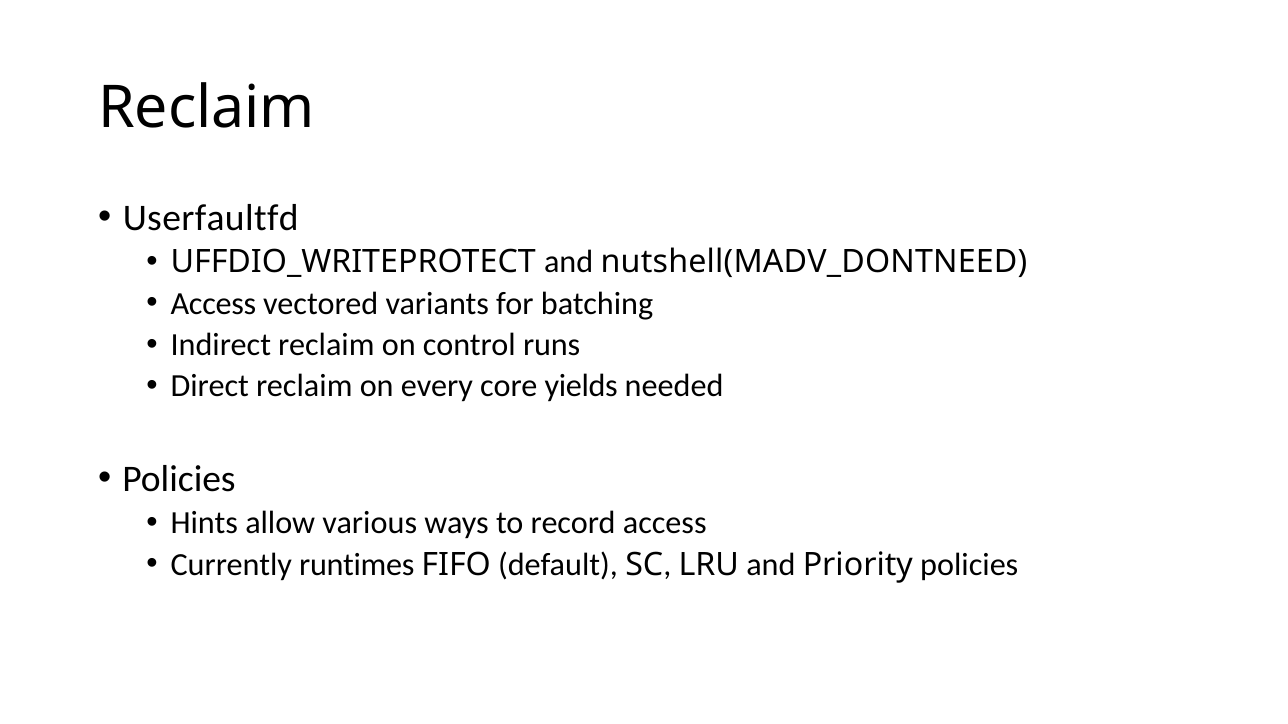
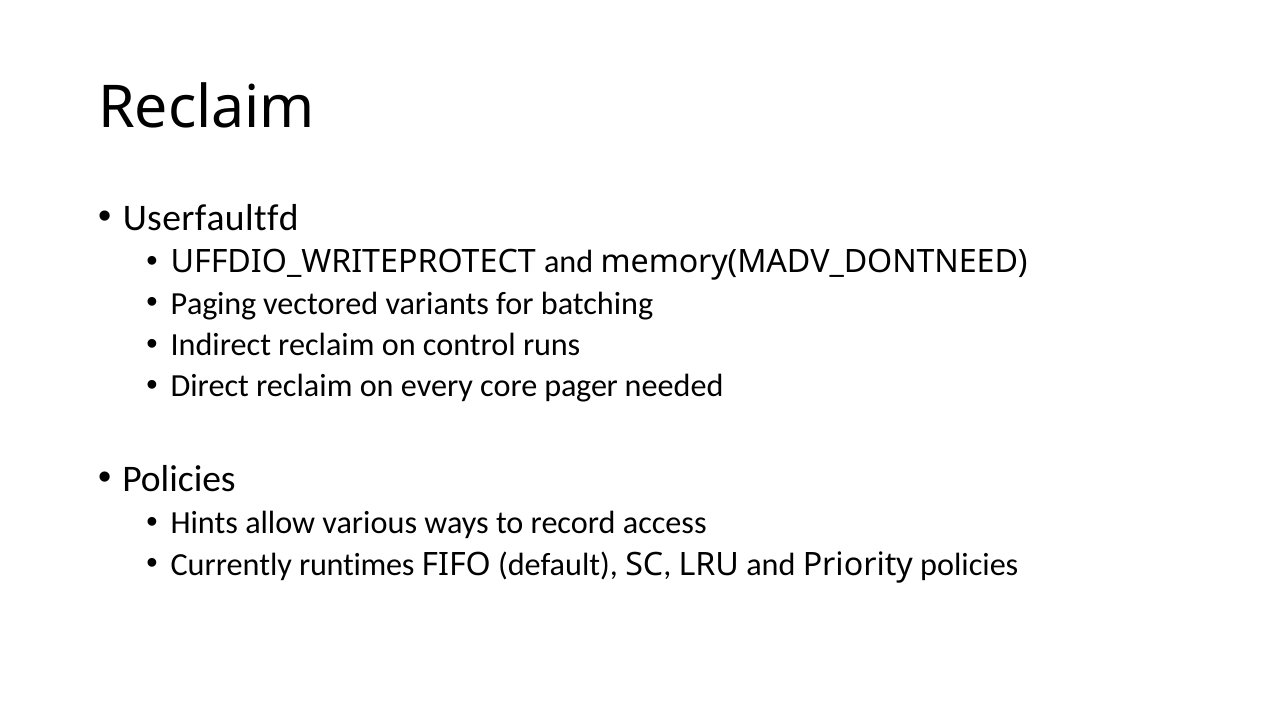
nutshell(MADV_DONTNEED: nutshell(MADV_DONTNEED -> memory(MADV_DONTNEED (814, 262)
Access: Access -> Paging (213, 304)
yields: yields -> pager (581, 387)
